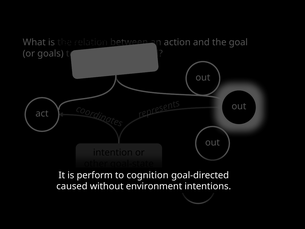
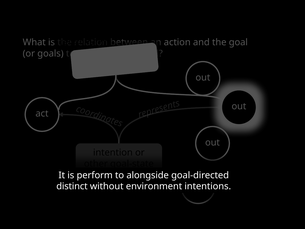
cognition: cognition -> alongside (148, 175)
caused: caused -> distinct (72, 186)
